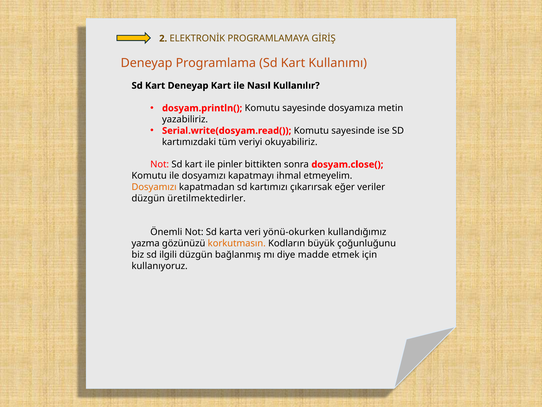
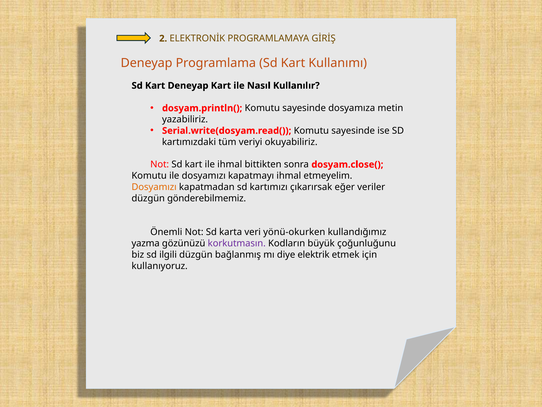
ile pinler: pinler -> ihmal (230, 164)
üretilmektedirler: üretilmektedirler -> gönderebilmemiz (207, 198)
korkutmasın colour: orange -> purple (237, 243)
madde: madde -> elektrik (314, 254)
